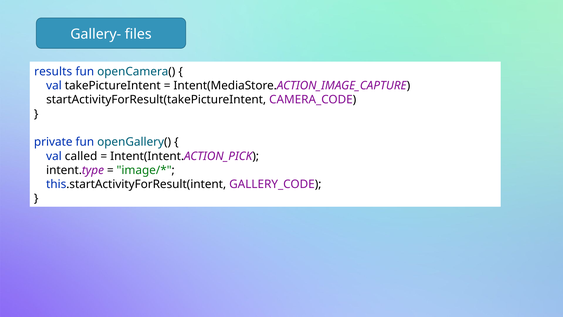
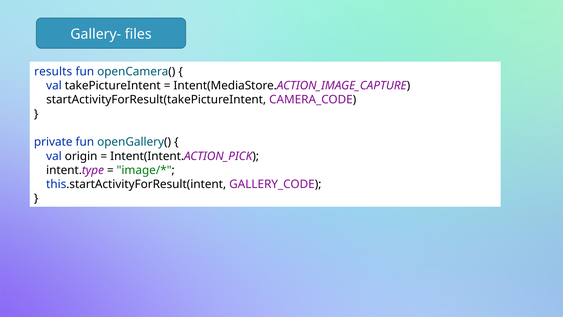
called: called -> origin (81, 156)
